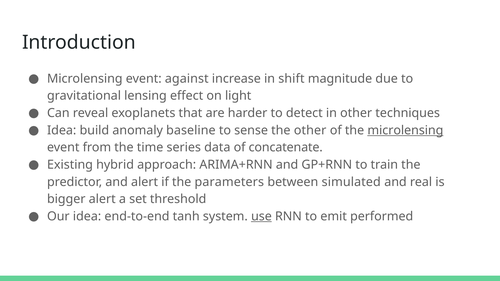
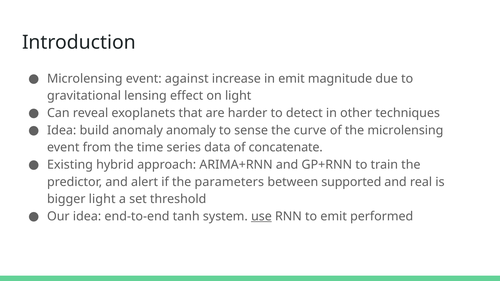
in shift: shift -> emit (291, 79)
anomaly baseline: baseline -> anomaly (191, 130)
the other: other -> curve (310, 130)
microlensing underline: present -> none (405, 130)
simulated: simulated -> supported (351, 182)
bigger alert: alert -> light (102, 199)
